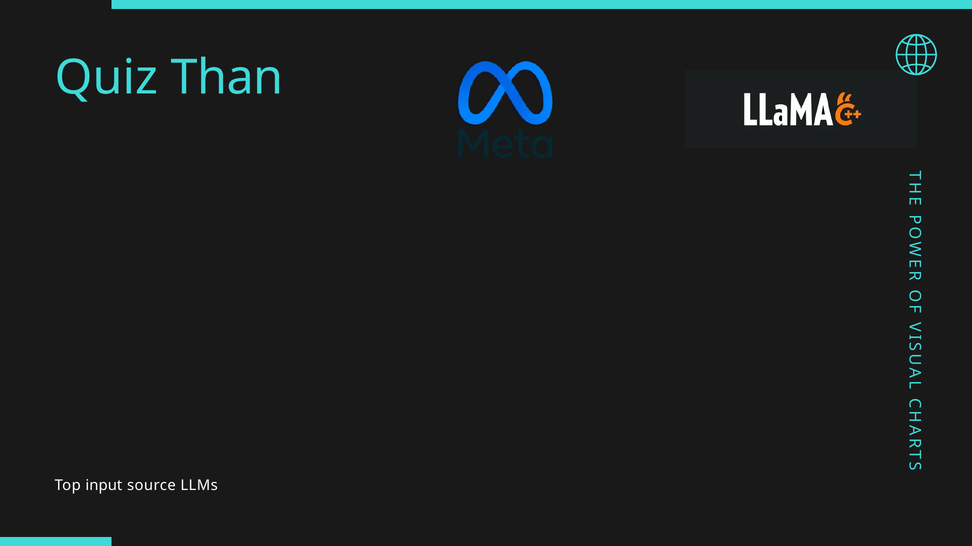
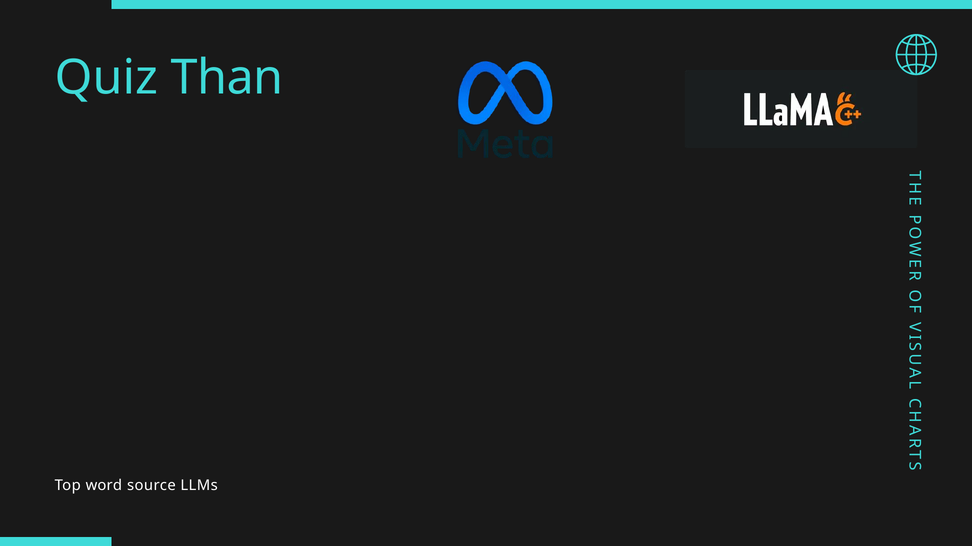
input: input -> word (104, 486)
